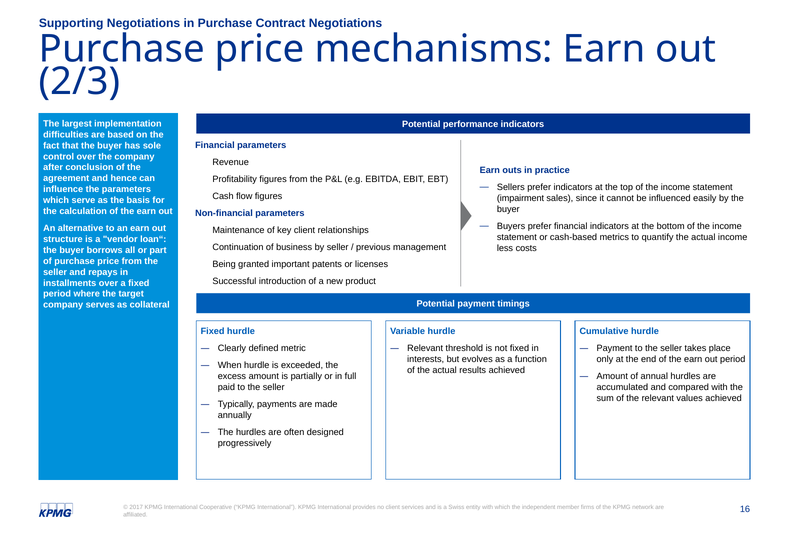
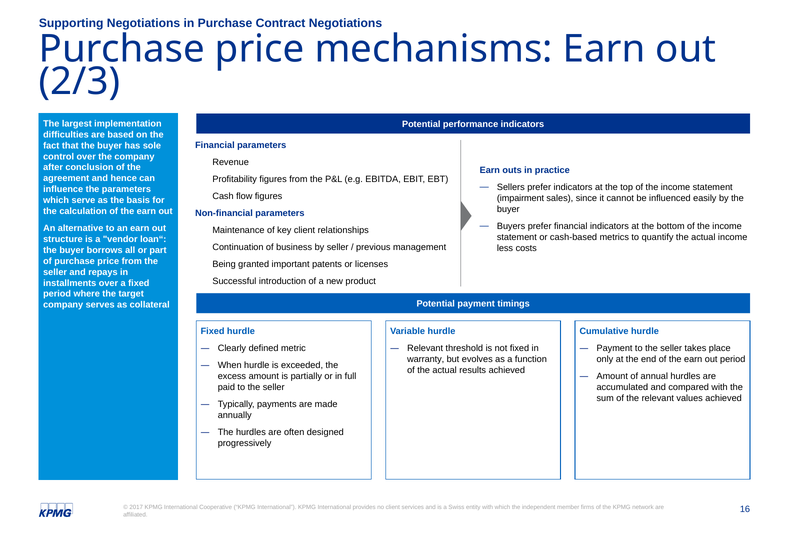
interests: interests -> warranty (426, 359)
